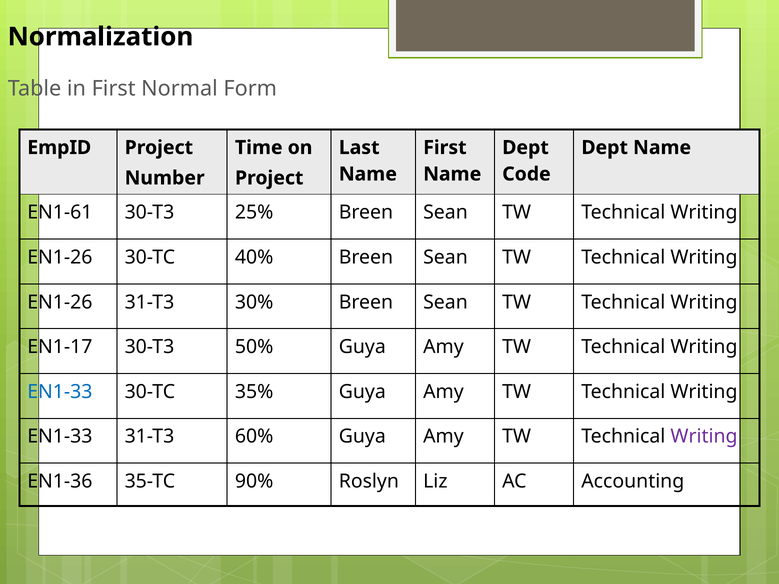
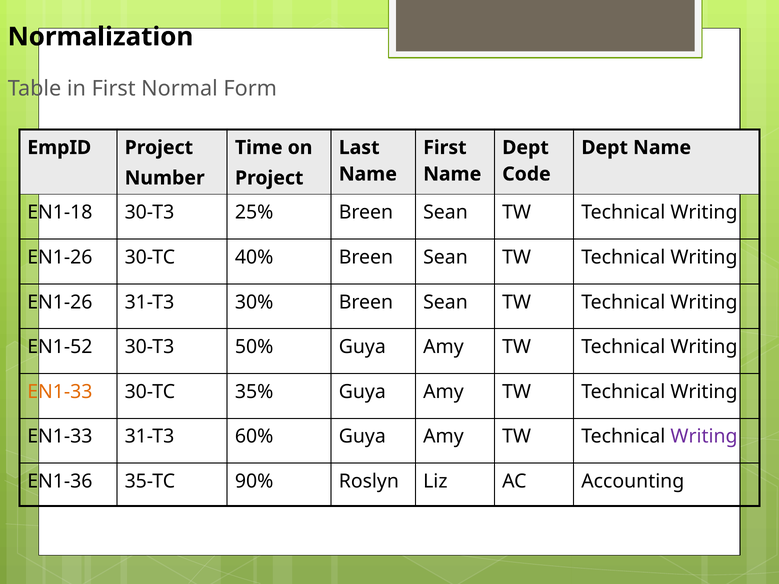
EN1-61: EN1-61 -> EN1-18 (60, 213)
EN1-17: EN1-17 -> EN1-52 (60, 347)
EN1-33 colour: blue -> orange (60, 392)
